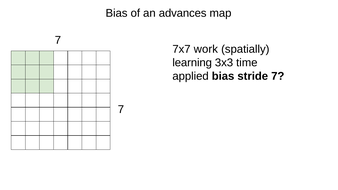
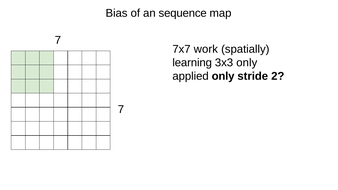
advances: advances -> sequence (183, 13)
3x3 time: time -> only (247, 63)
applied bias: bias -> only (223, 76)
stride 7: 7 -> 2 (278, 76)
